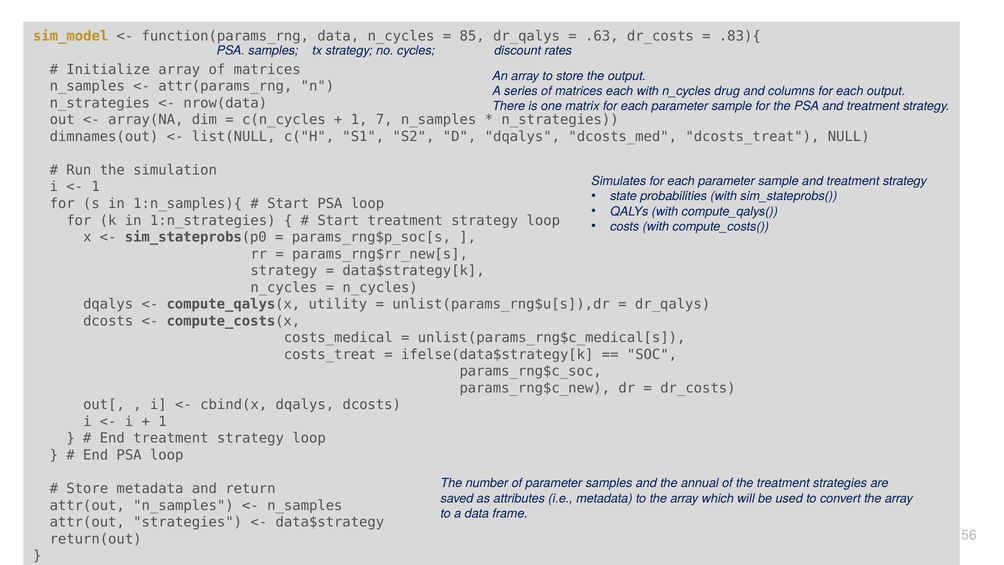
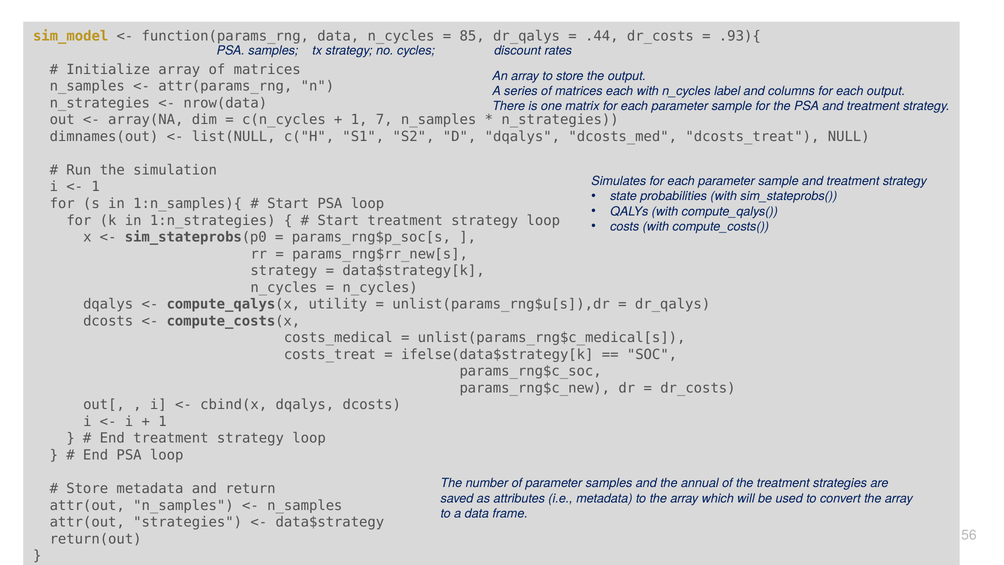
.63: .63 -> .44 (602, 36)
.83){: .83){ -> .93){ (740, 36)
drug: drug -> label (727, 91)
